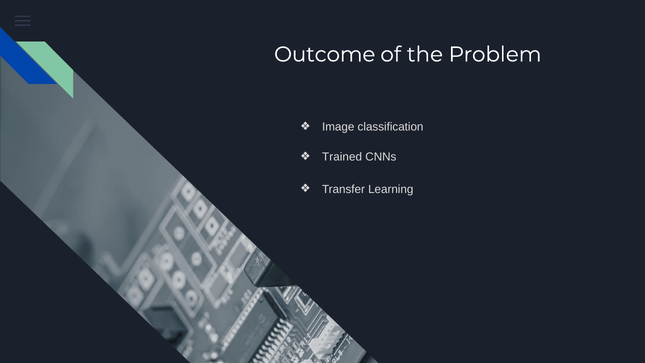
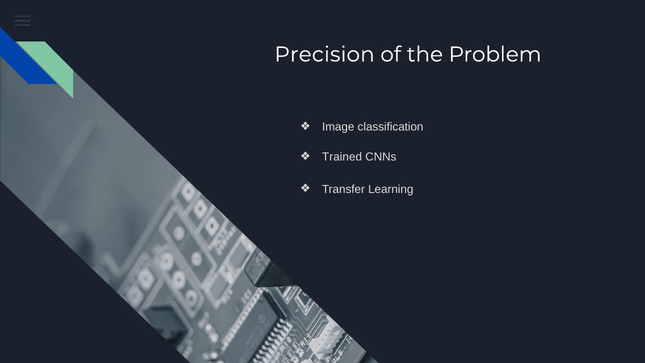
Outcome: Outcome -> Precision (325, 54)
